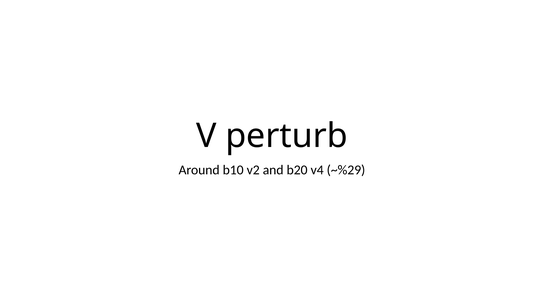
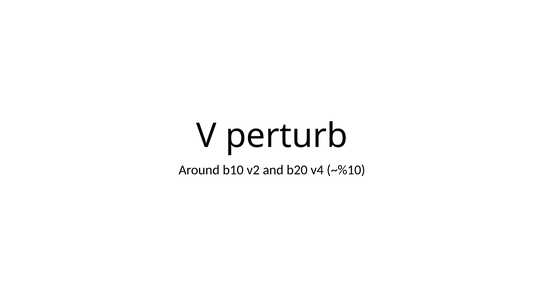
~%29: ~%29 -> ~%10 (346, 170)
